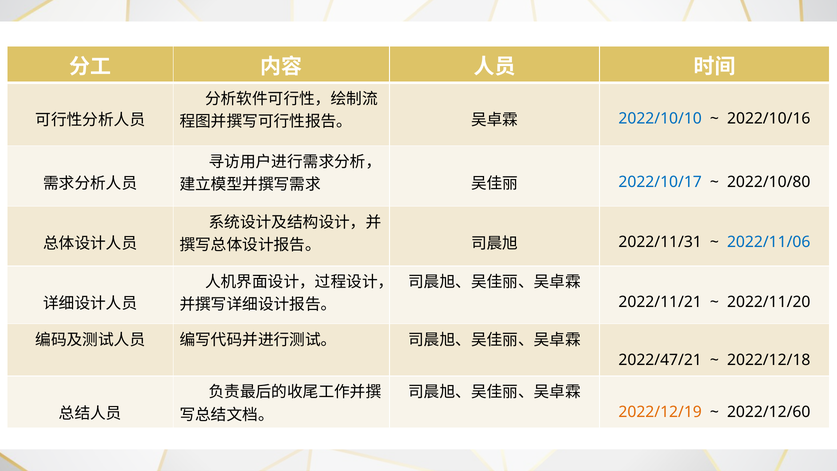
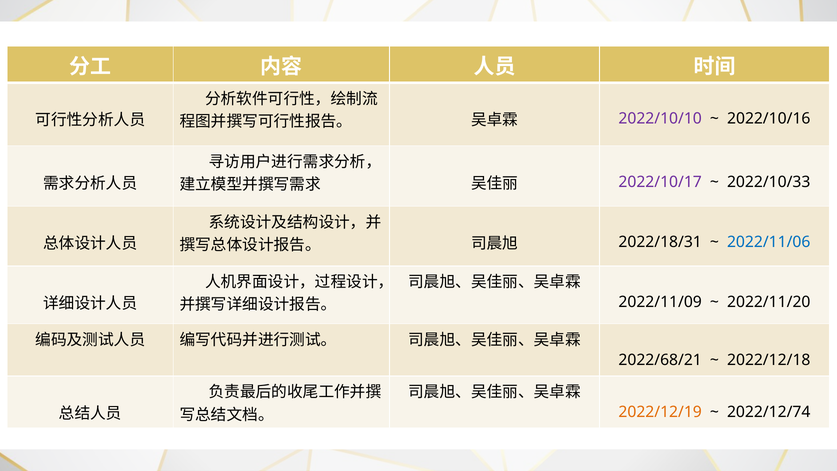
2022/10/10 colour: blue -> purple (660, 119)
2022/10/17 colour: blue -> purple (660, 182)
2022/10/80: 2022/10/80 -> 2022/10/33 (769, 182)
2022/11/31: 2022/11/31 -> 2022/18/31 (660, 242)
2022/11/21: 2022/11/21 -> 2022/11/09 (660, 302)
2022/47/21: 2022/47/21 -> 2022/68/21 (660, 360)
2022/12/60: 2022/12/60 -> 2022/12/74 (769, 412)
